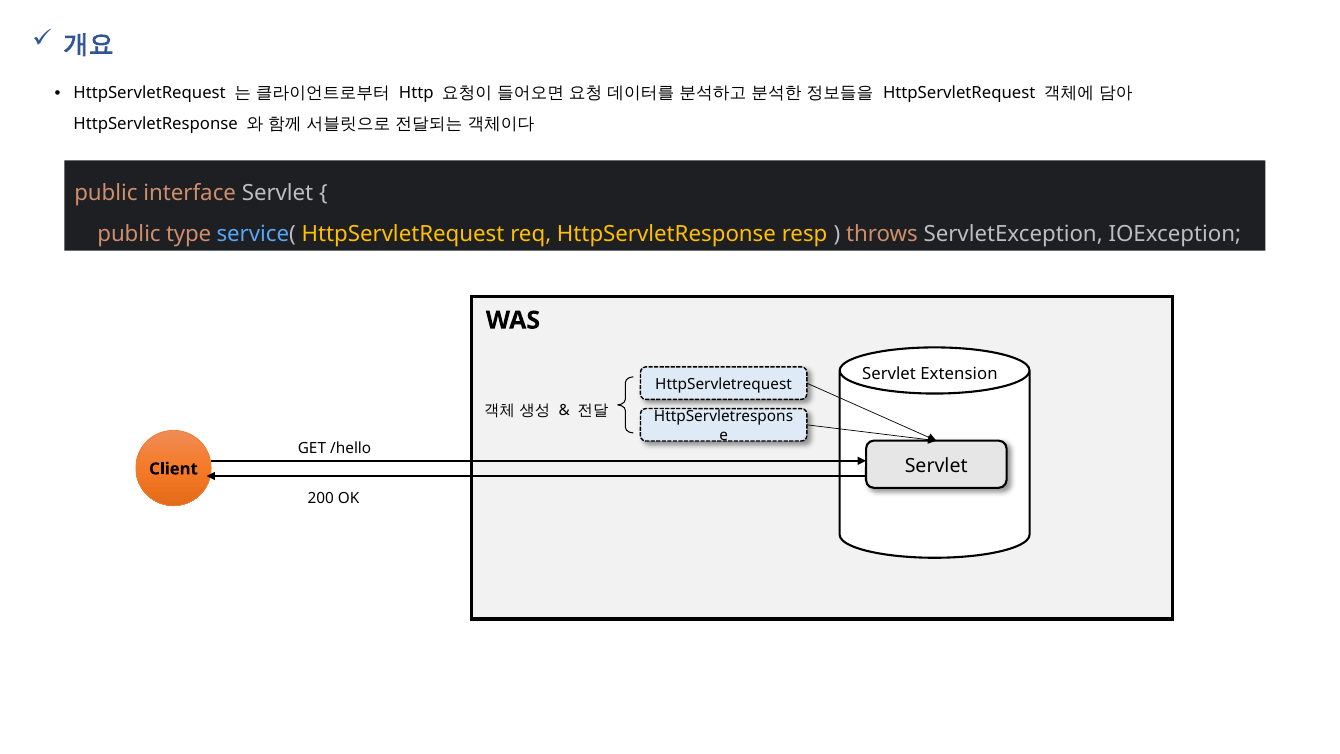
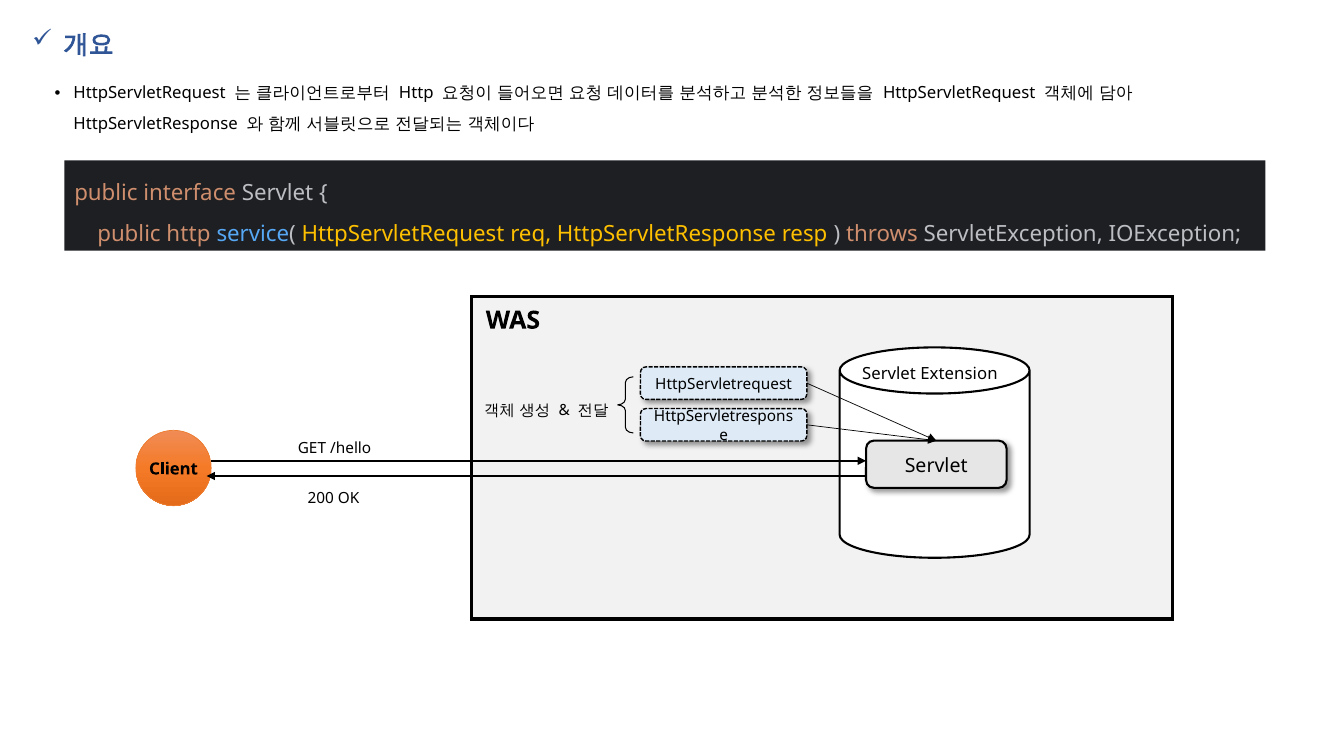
public type: type -> http (188, 234)
